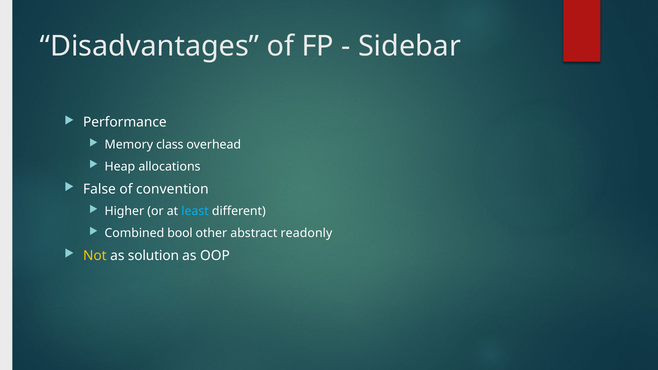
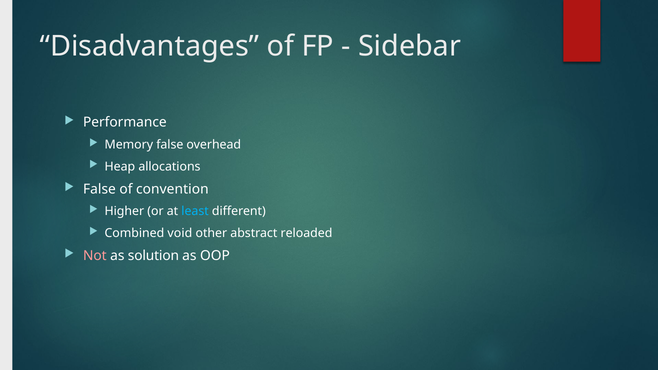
Memory class: class -> false (170, 145)
bool: bool -> void (180, 233)
readonly: readonly -> reloaded (306, 233)
Not colour: yellow -> pink (95, 256)
